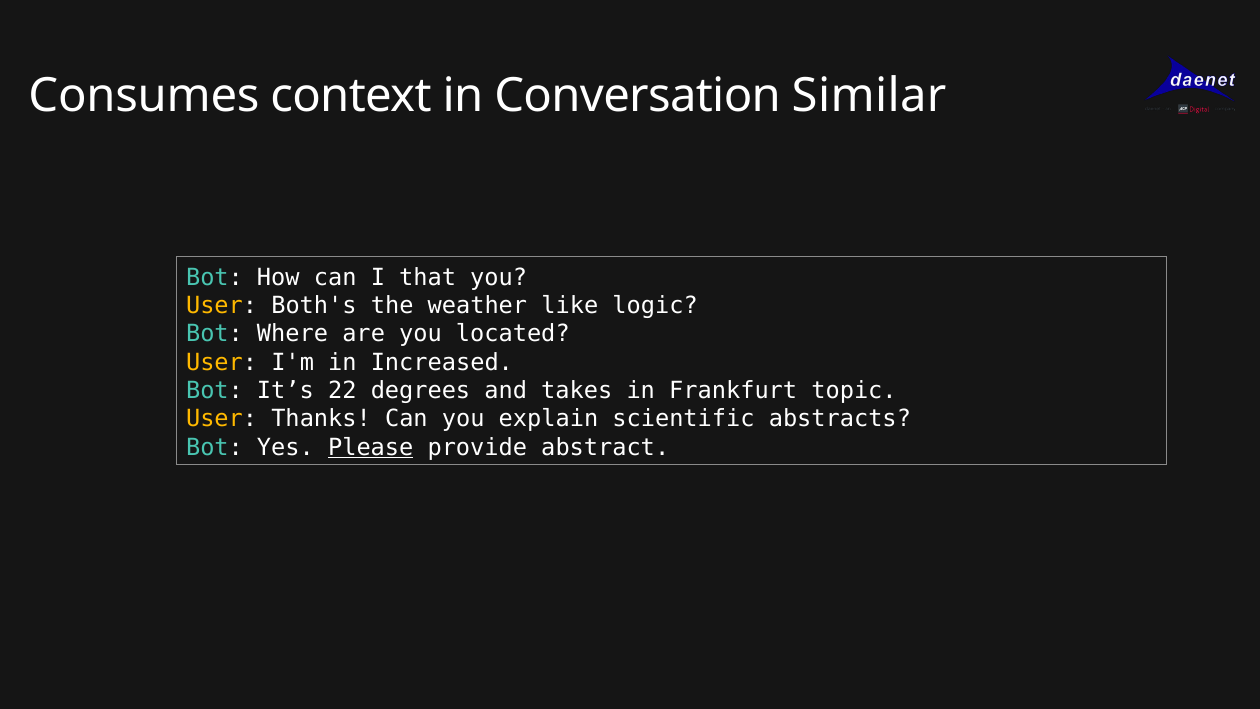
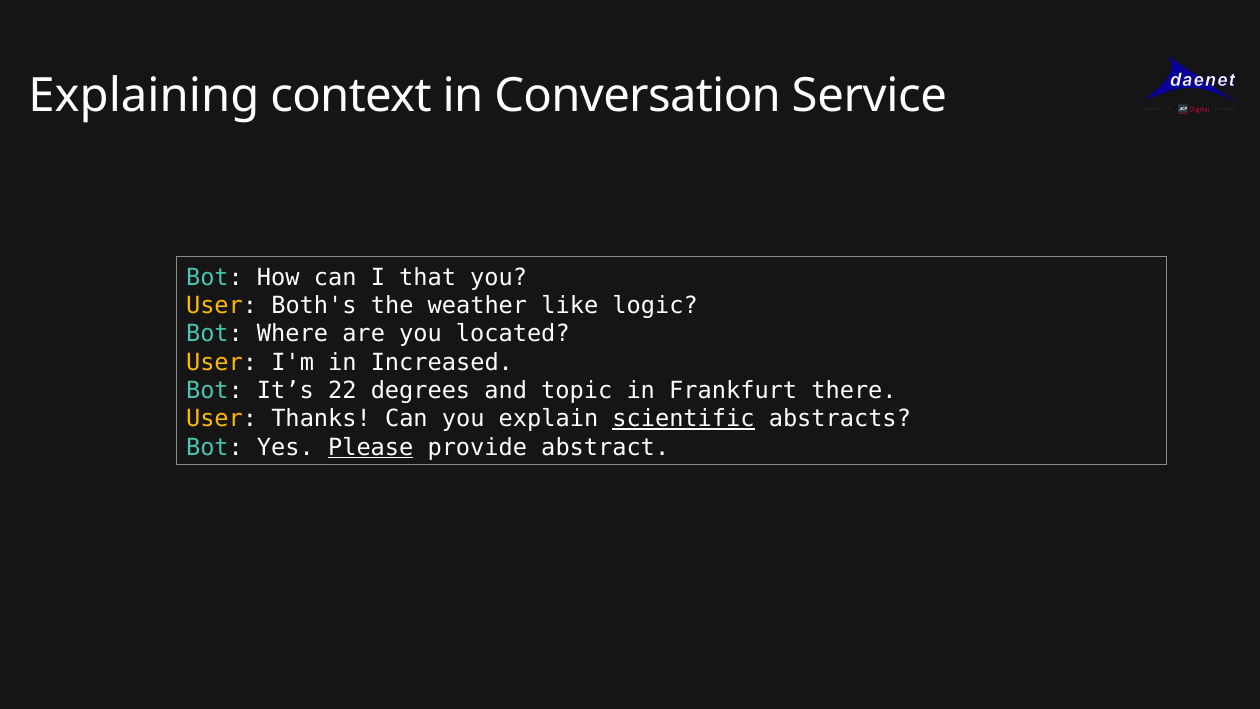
Consumes: Consumes -> Explaining (144, 96)
Similar: Similar -> Service (869, 96)
takes: takes -> topic (577, 391)
topic: topic -> there (854, 391)
scientific underline: none -> present (683, 419)
